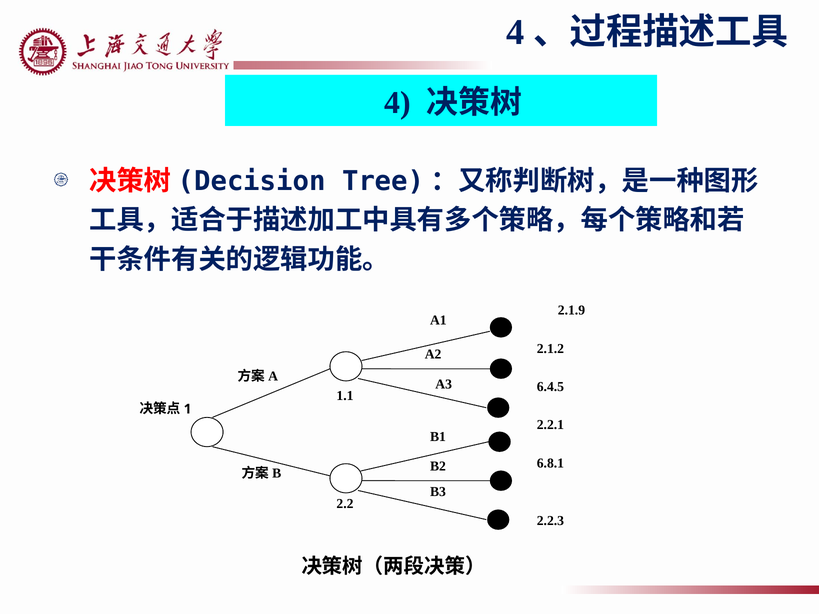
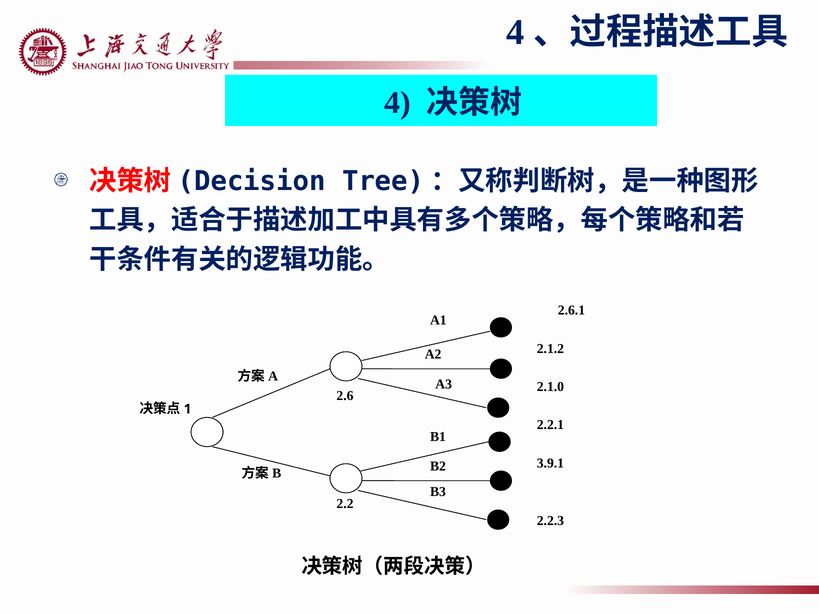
2.1.9: 2.1.9 -> 2.6.1 (571, 310)
6.4.5: 6.4.5 -> 2.1.0 (550, 387)
1.1: 1.1 -> 2.6 (345, 396)
6.8.1: 6.8.1 -> 3.9.1 (550, 463)
